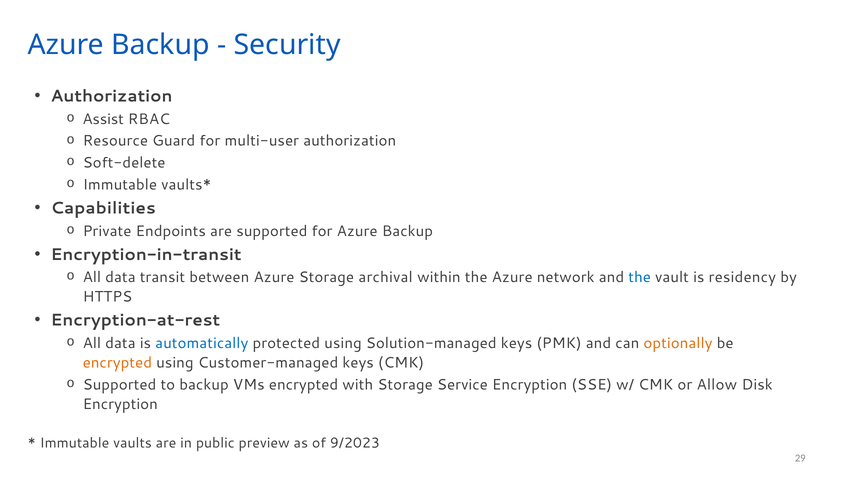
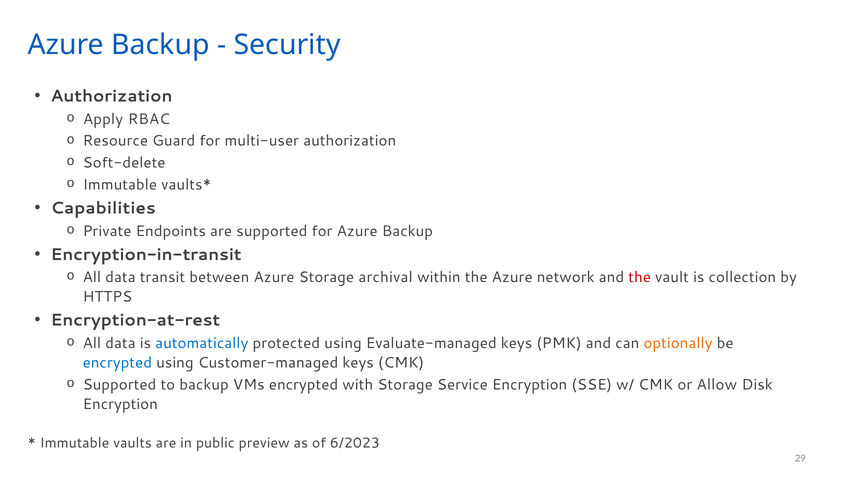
Assist: Assist -> Apply (103, 119)
the colour: blue -> red (640, 278)
residency: residency -> collection (742, 278)
Solution-managed: Solution-managed -> Evaluate-managed (431, 343)
encrypted colour: orange -> blue (117, 363)
9/2023: 9/2023 -> 6/2023 (355, 443)
